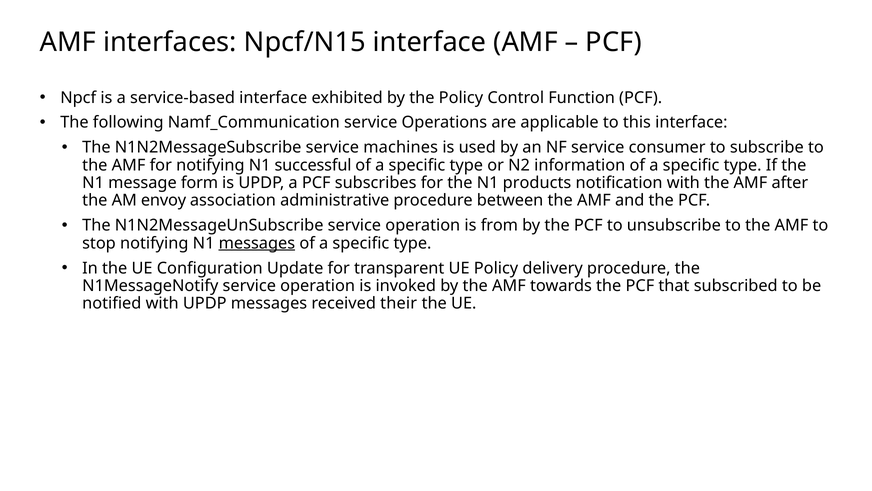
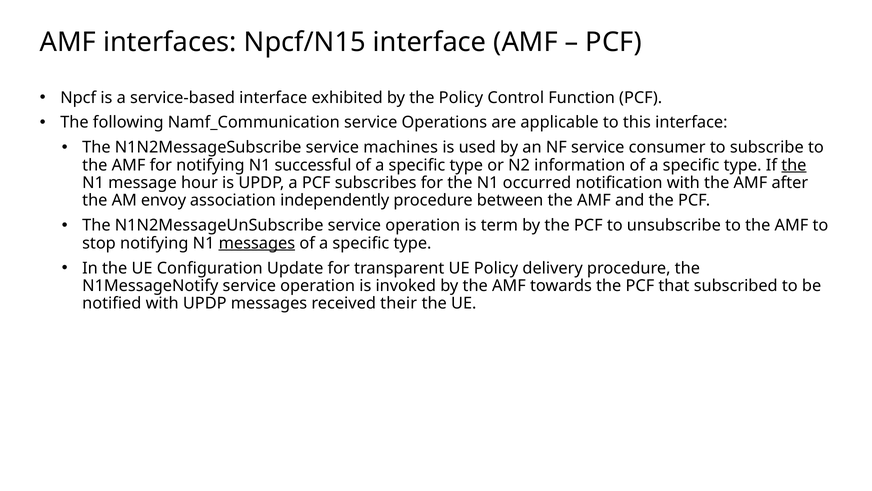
the underline: none -> present (794, 165)
form: form -> hour (199, 183)
products: products -> occurred (537, 183)
administrative: administrative -> independently (335, 200)
from: from -> term (499, 225)
